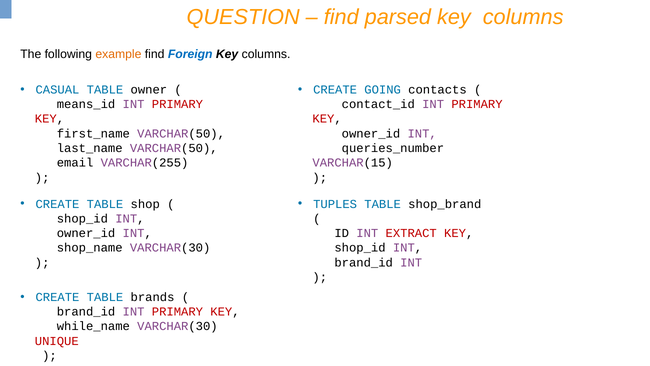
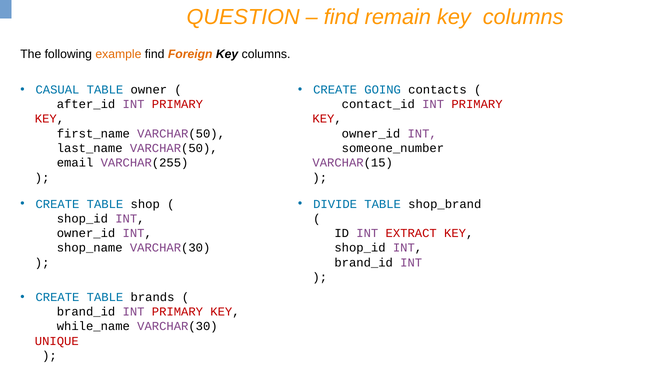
parsed: parsed -> remain (398, 17)
Foreign colour: blue -> orange (190, 54)
means_id: means_id -> after_id (86, 104)
queries_number: queries_number -> someone_number (393, 148)
TUPLES: TUPLES -> DIVIDE (335, 204)
